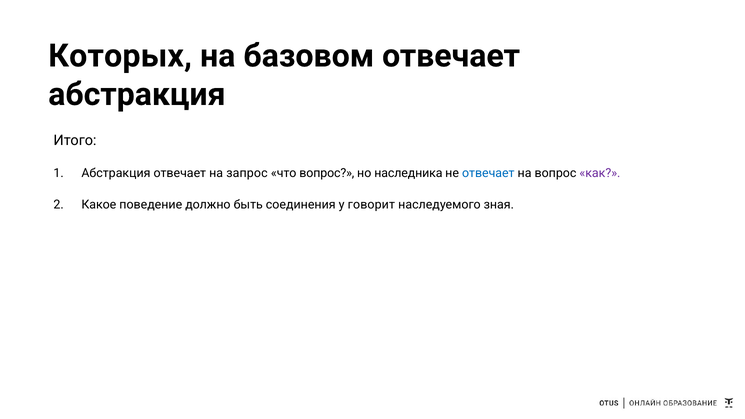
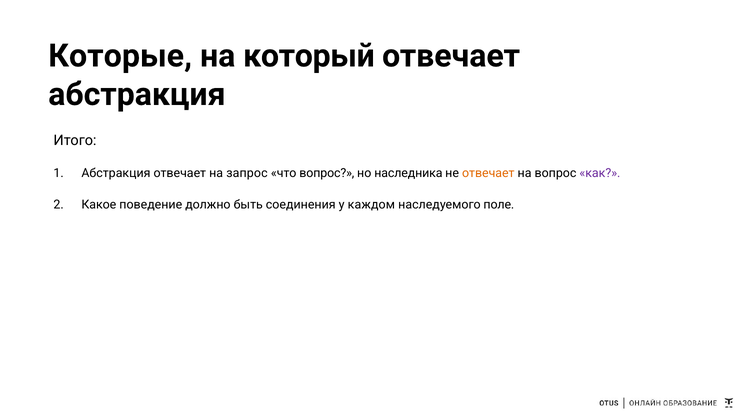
Которых: Которых -> Которые (120, 56)
базовом: базовом -> который (309, 56)
отвечает colour: blue -> orange (488, 173)
говорит: говорит -> каждом (371, 205)
зная: зная -> поле (499, 205)
